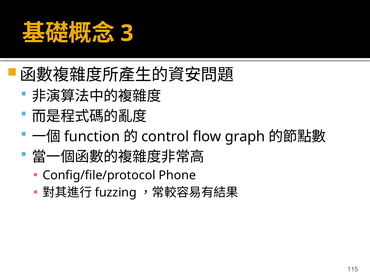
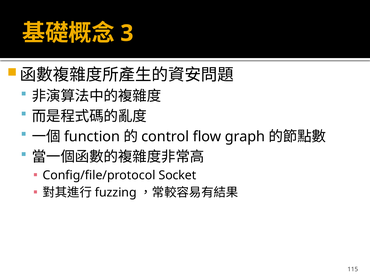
Phone: Phone -> Socket (177, 175)
